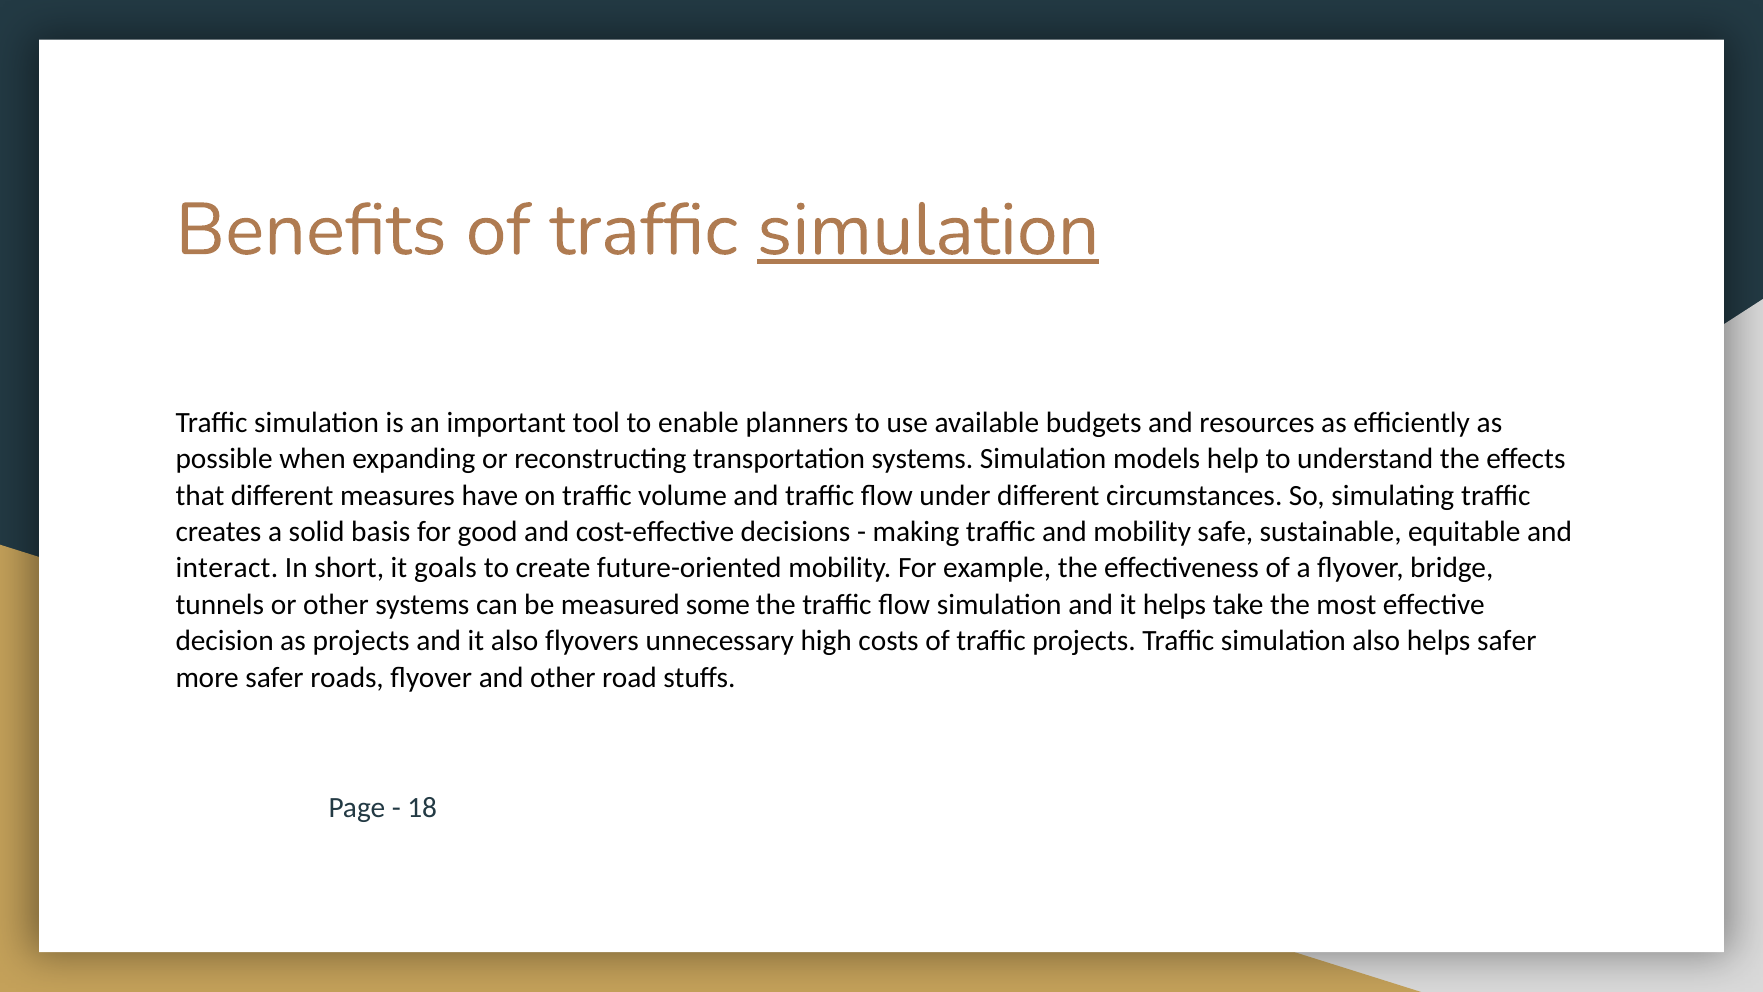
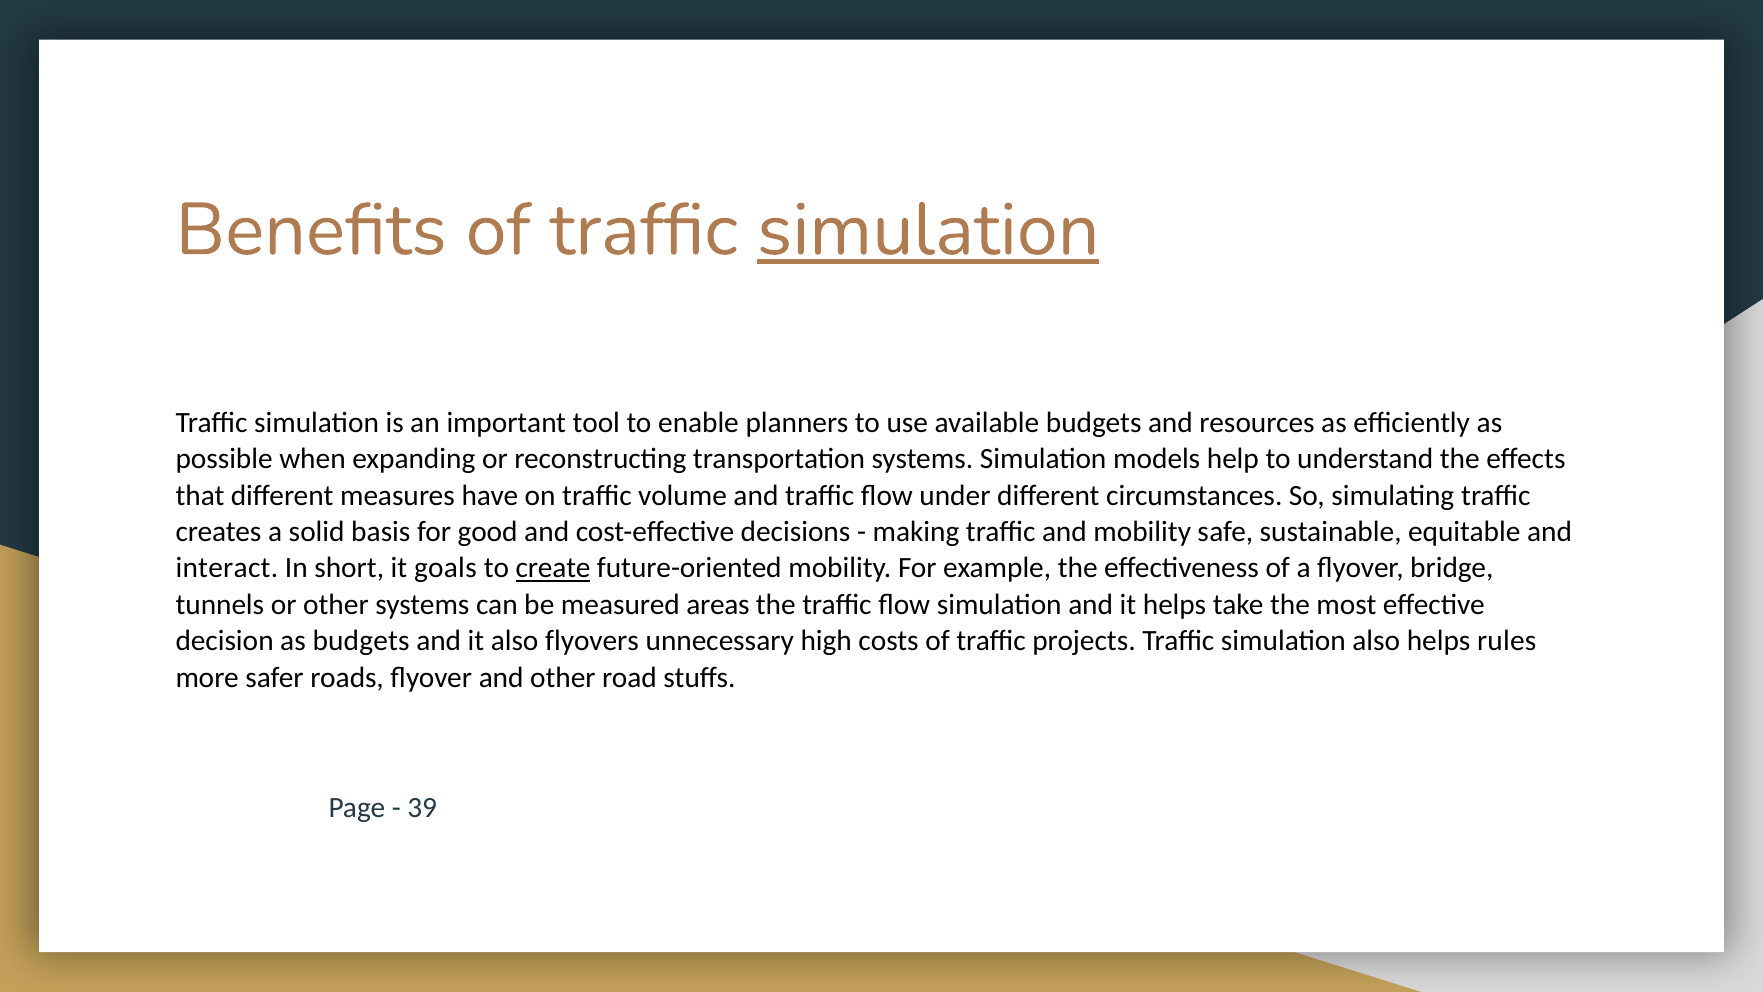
create underline: none -> present (553, 568)
some: some -> areas (718, 605)
as projects: projects -> budgets (361, 641)
helps safer: safer -> rules (1507, 641)
18: 18 -> 39 (422, 807)
